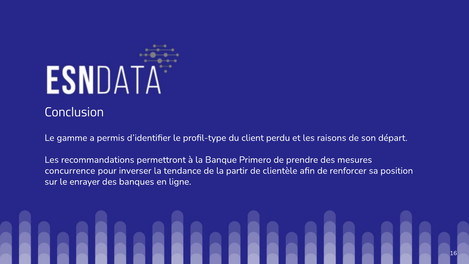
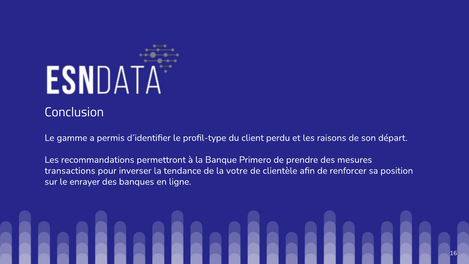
concurrence: concurrence -> transactions (70, 171)
partir: partir -> votre (237, 171)
